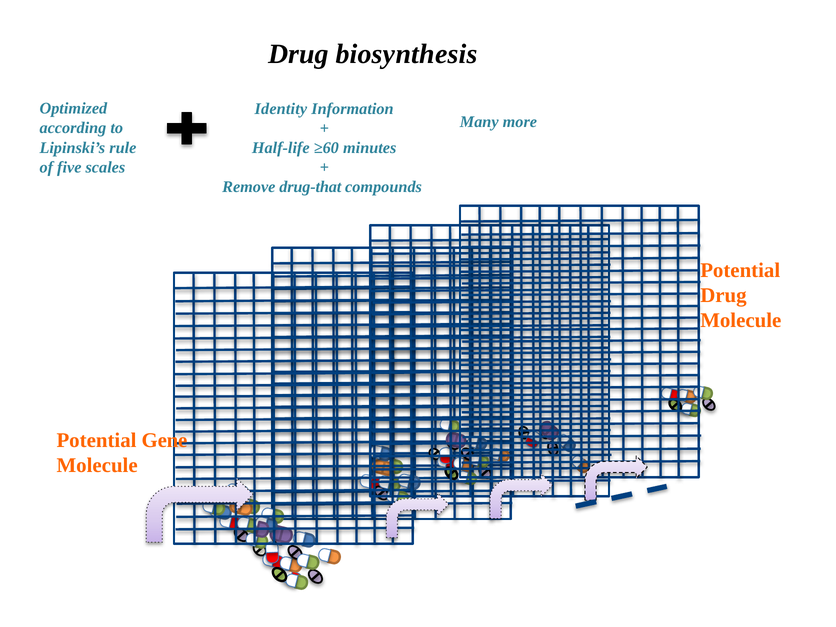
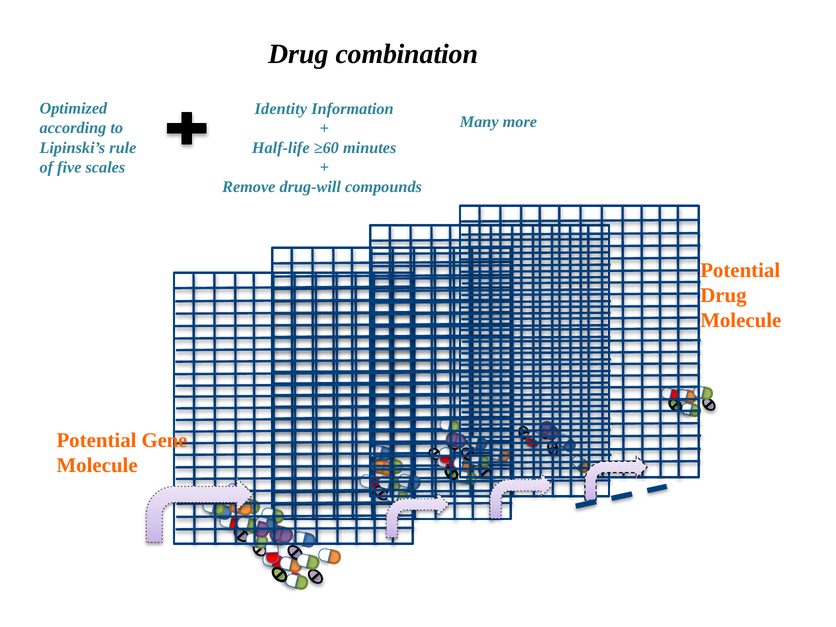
biosynthesis: biosynthesis -> combination (407, 54)
drug-that: drug-that -> drug-will (310, 187)
